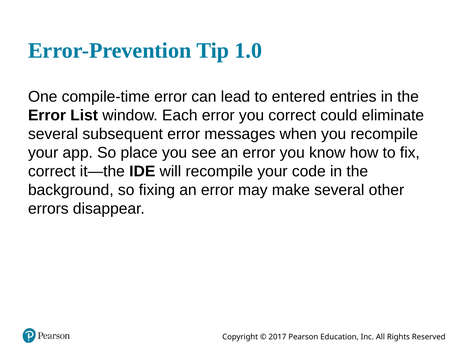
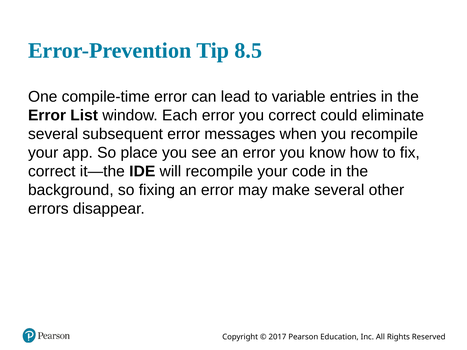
1.0: 1.0 -> 8.5 (248, 51)
entered: entered -> variable (299, 97)
